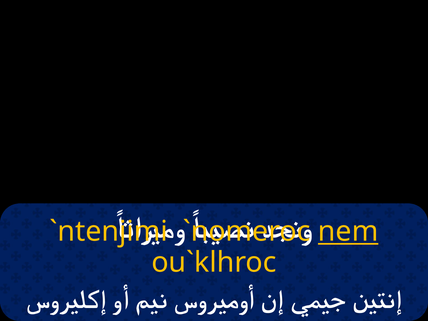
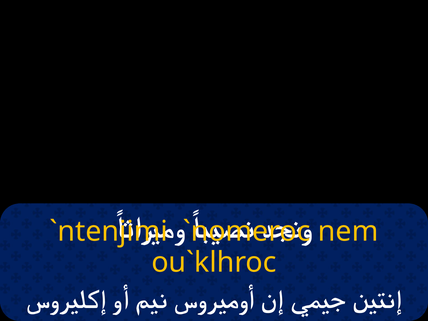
nem underline: present -> none (348, 232)
